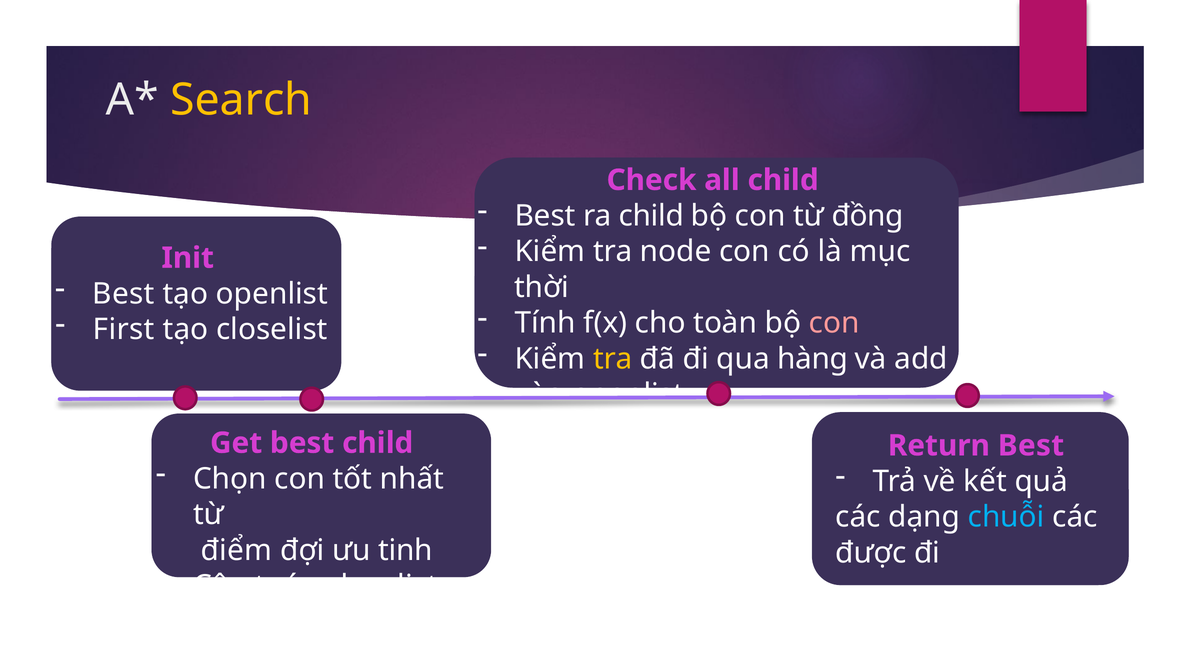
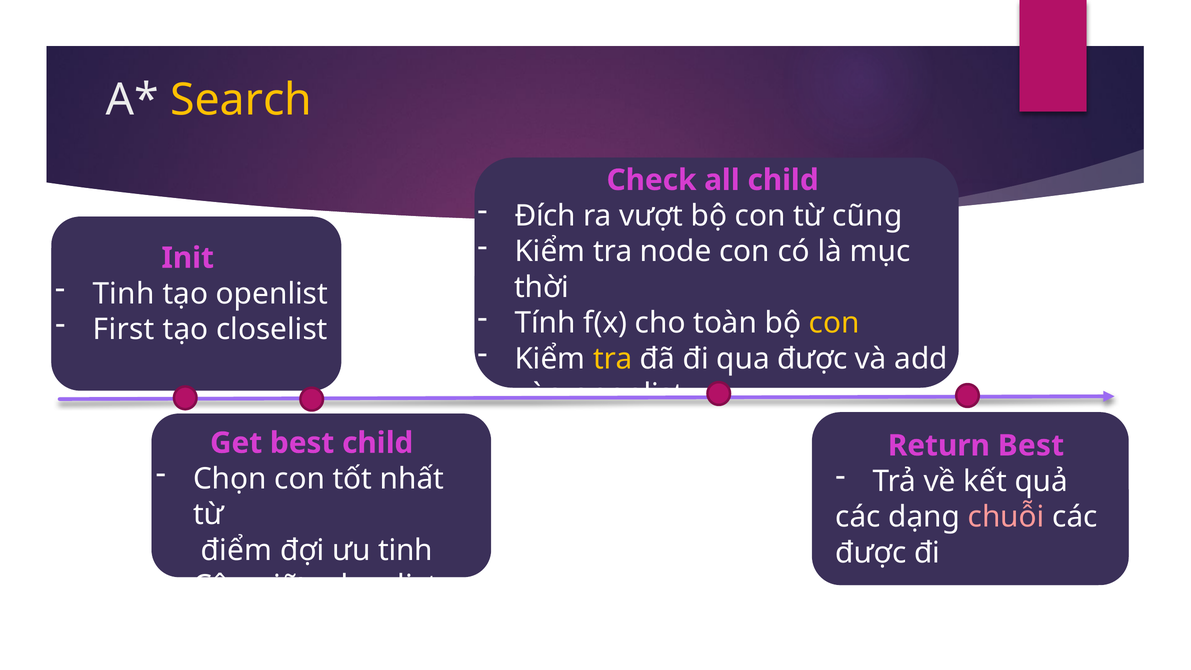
Best: Best -> Đích (545, 216)
ra child: child -> vượt (651, 216)
đồng: đồng -> cũng (867, 216)
Best: Best -> Tinh (124, 294)
con colour: pink -> yellow (834, 323)
qua hàng: hàng -> được (812, 359)
chuỗi colour: light blue -> pink (1006, 517)
toán: toán -> giữa (286, 586)
